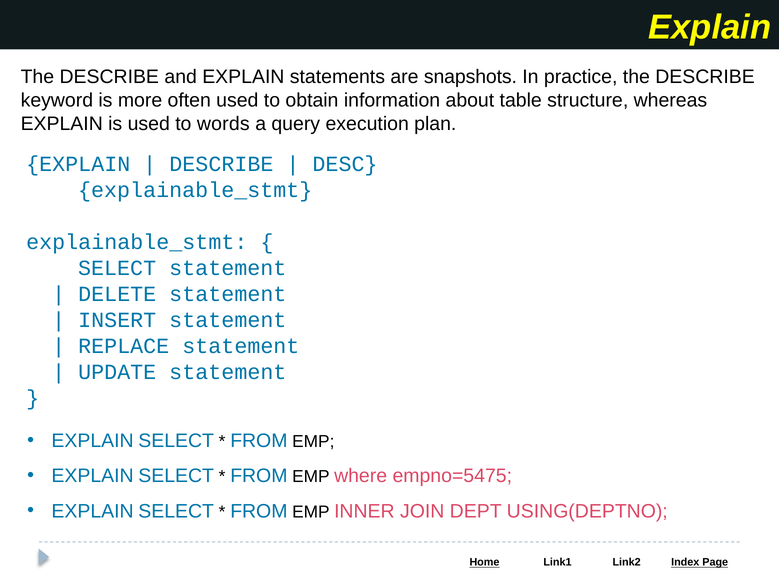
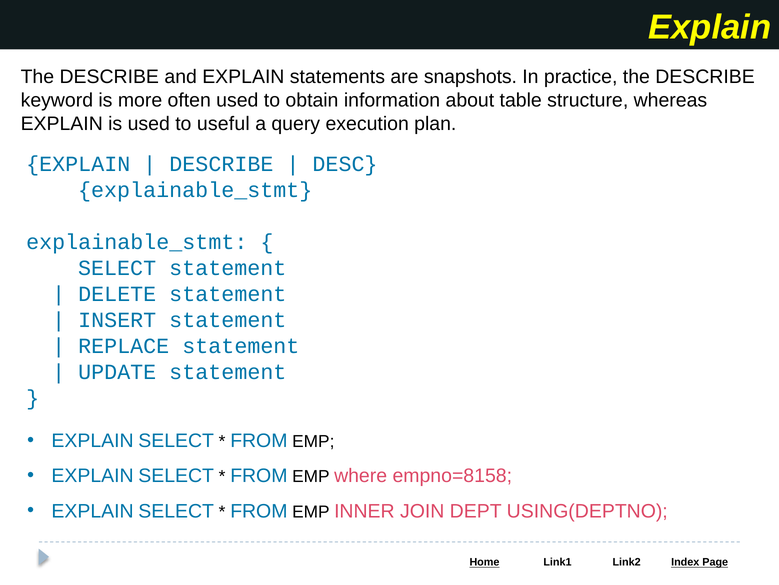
words: words -> useful (223, 123)
empno=5475: empno=5475 -> empno=8158 (452, 475)
